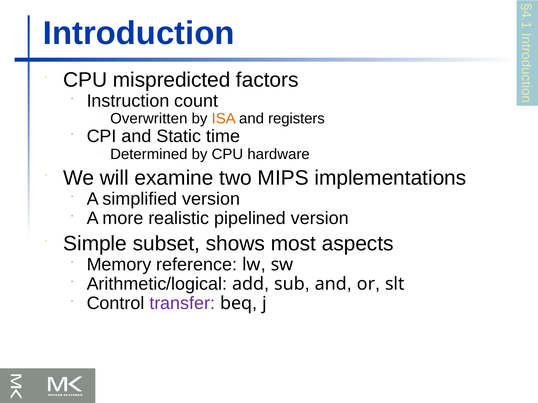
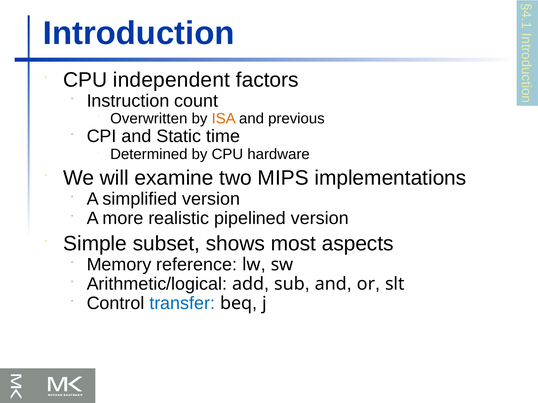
mispredicted: mispredicted -> independent (172, 80)
registers: registers -> previous (296, 119)
transfer colour: purple -> blue (182, 304)
